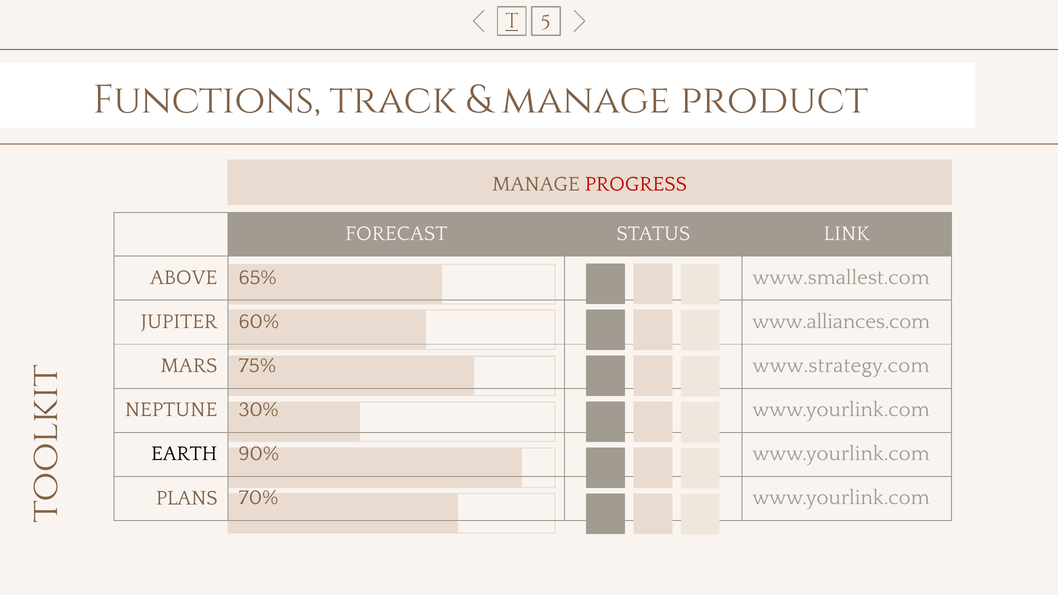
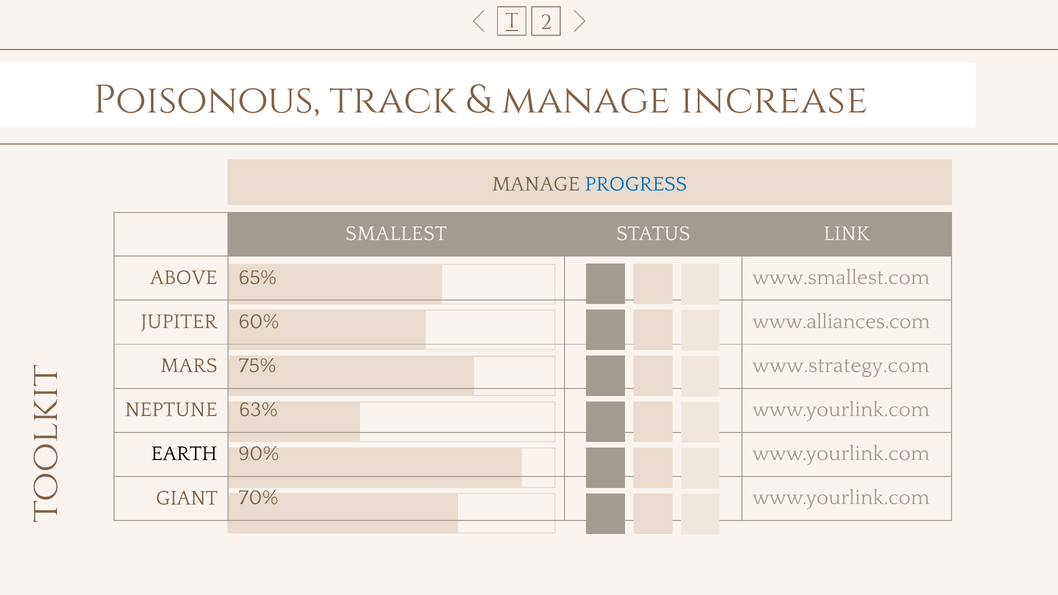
5: 5 -> 2 (546, 22)
Functions: Functions -> Poisonous (207, 100)
product: product -> increase (774, 100)
PROGRESS colour: red -> blue (636, 184)
FORECAST: FORECAST -> SMALLEST (396, 234)
30%: 30% -> 63% (258, 410)
PLANS: PLANS -> GIANT (187, 498)
